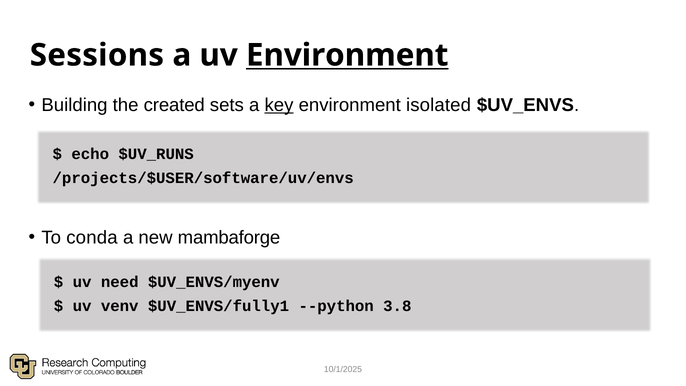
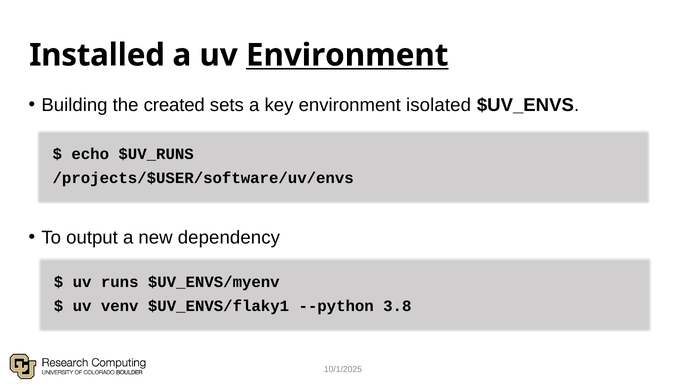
Sessions: Sessions -> Installed (97, 55)
key underline: present -> none (279, 105)
conda: conda -> output (92, 237)
mambaforge: mambaforge -> dependency (229, 237)
need: need -> runs (120, 282)
$UV_ENVS/fully1: $UV_ENVS/fully1 -> $UV_ENVS/flaky1 (219, 306)
